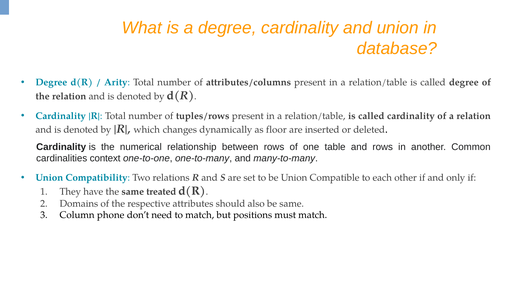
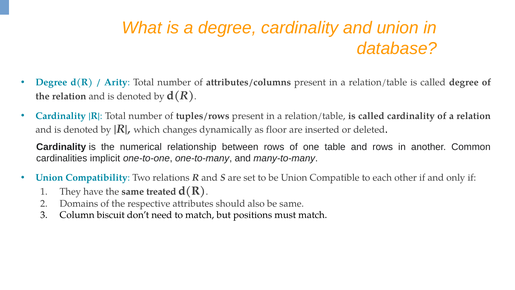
context: context -> implicit (105, 158)
phone: phone -> biscuit (111, 215)
